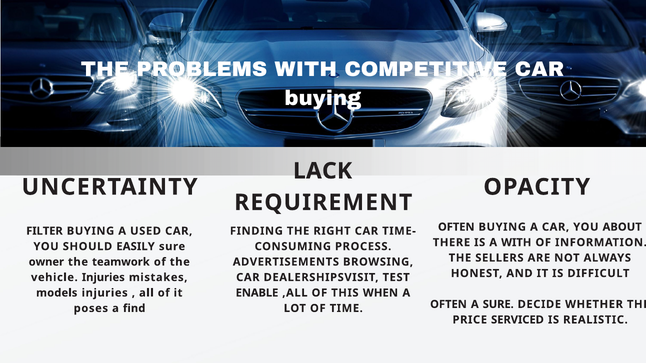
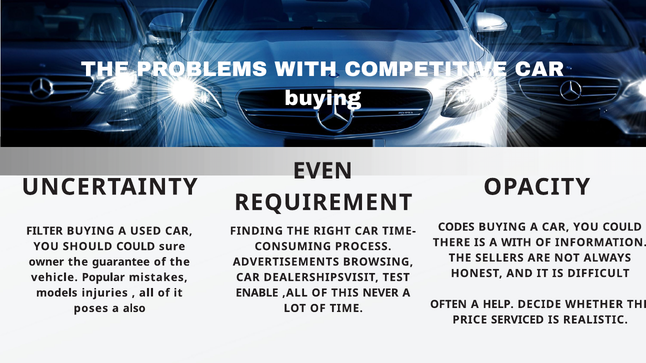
LACK: LACK -> EVEN (323, 171)
OFTEN: OFTEN -> CODES (456, 227)
YOU ABOUT: ABOUT -> COULD (622, 227)
SHOULD EASILY: EASILY -> COULD (136, 247)
teamwork: teamwork -> guarantee (121, 262)
vehicle Injuries: Injuries -> Popular (103, 278)
WHEN: WHEN -> NEVER (381, 293)
A SURE: SURE -> HELP (498, 305)
find: find -> also (134, 309)
